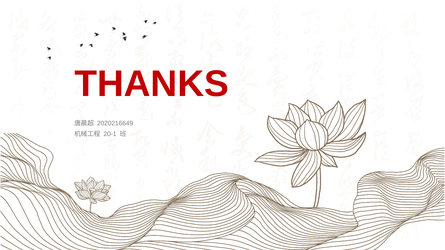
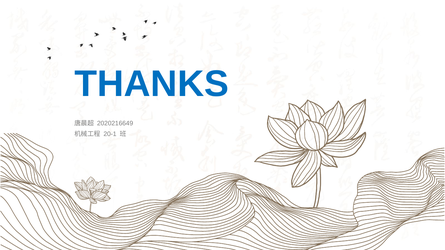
THANKS colour: red -> blue (152, 84)
